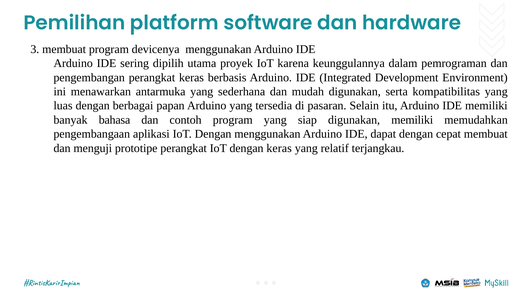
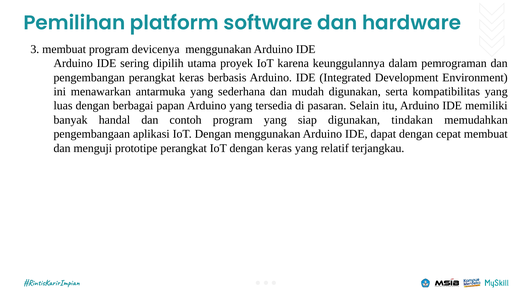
bahasa: bahasa -> handal (114, 120)
digunakan memiliki: memiliki -> tindakan (412, 120)
